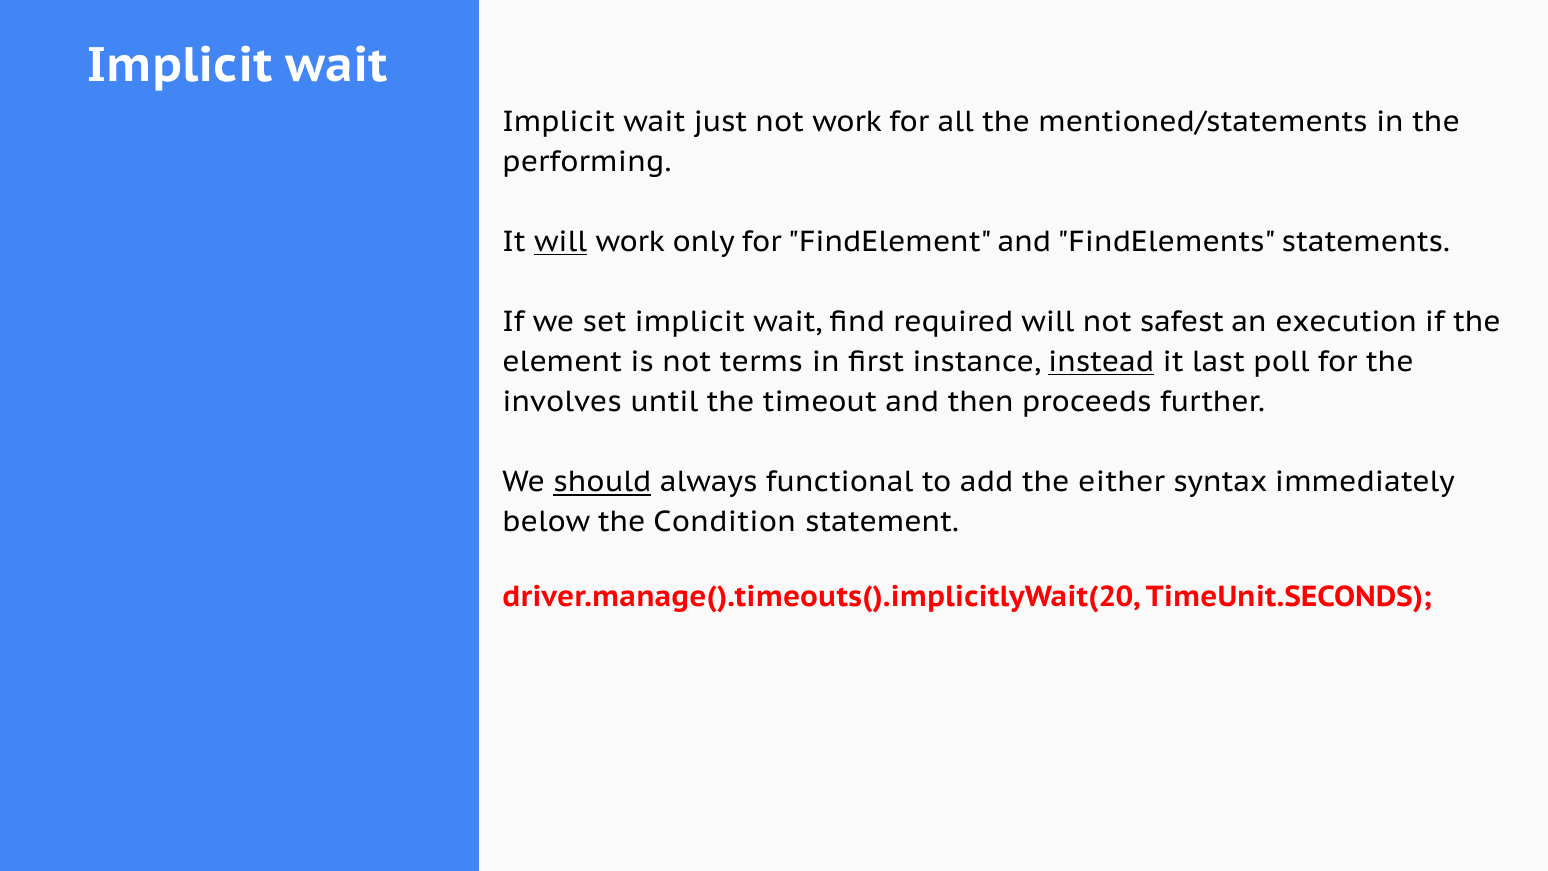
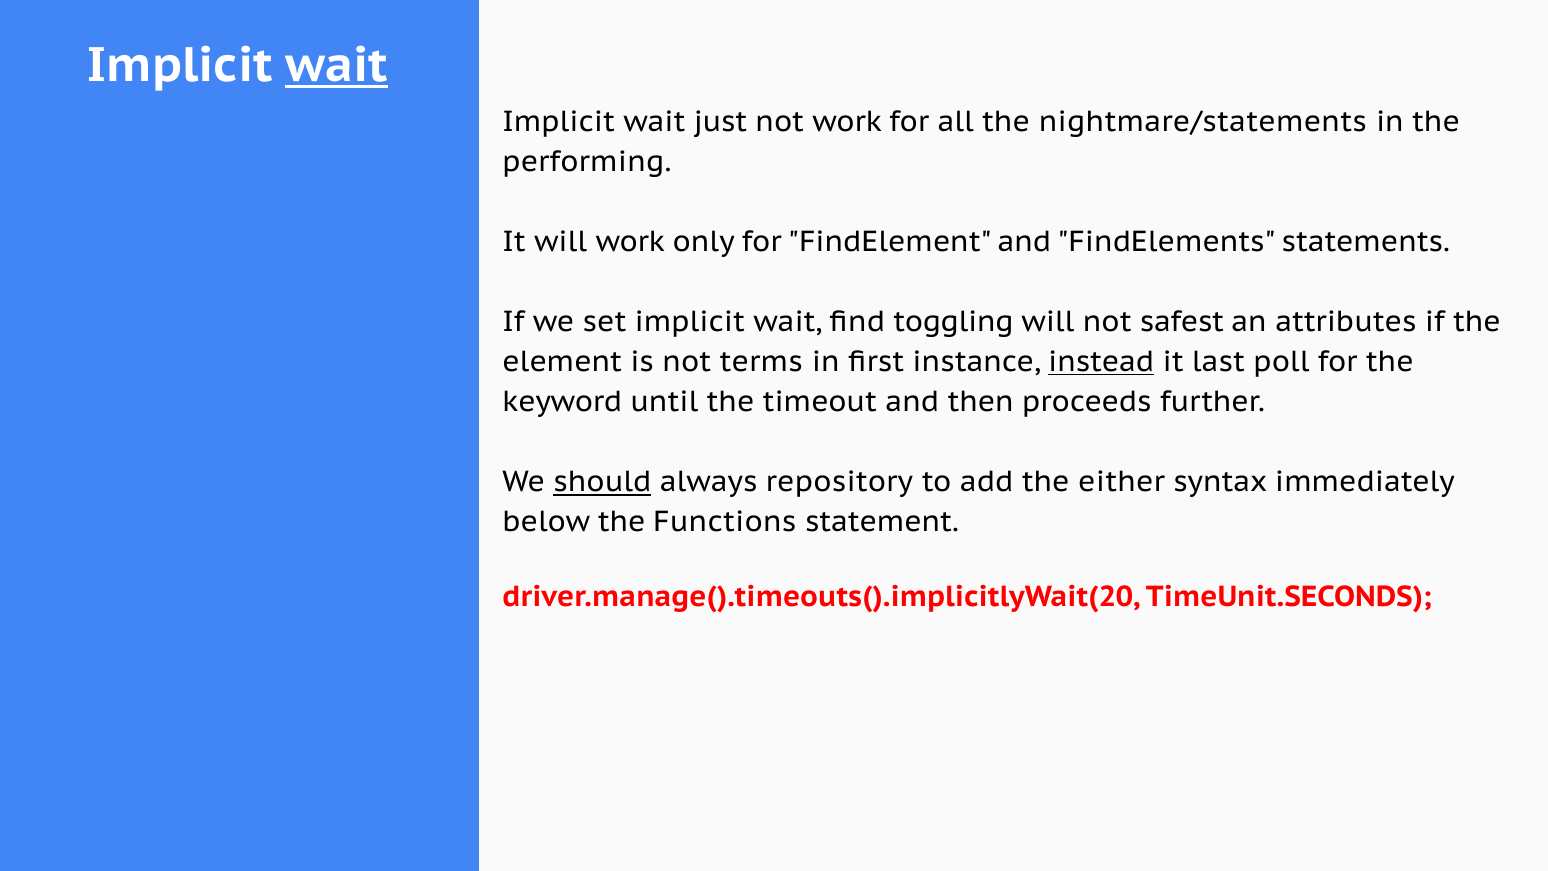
wait underline: none -> present (337, 66)
mentioned/statements: mentioned/statements -> nightmare/statements (1203, 122)
will underline: present -> none (561, 242)
required: required -> toggling (953, 322)
execution: execution -> attributes (1346, 322)
involves: involves -> keyword (562, 402)
functional: functional -> repository (840, 482)
Condition: Condition -> Functions (725, 522)
